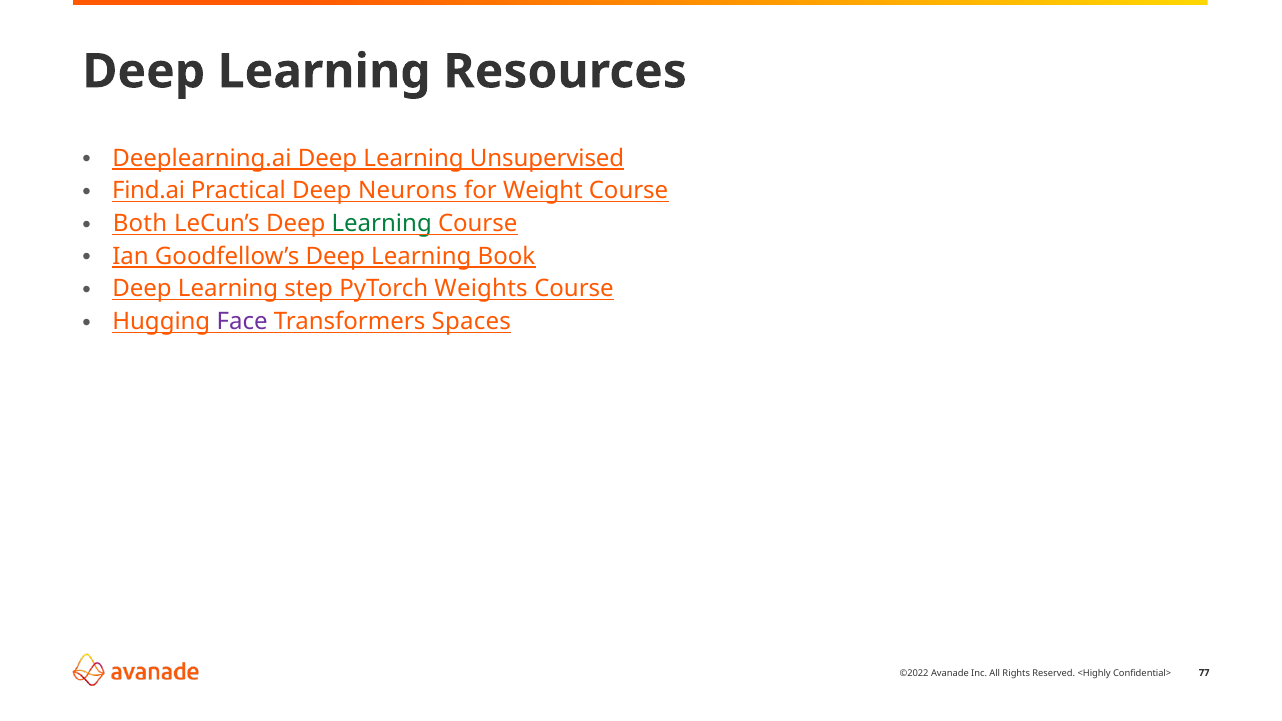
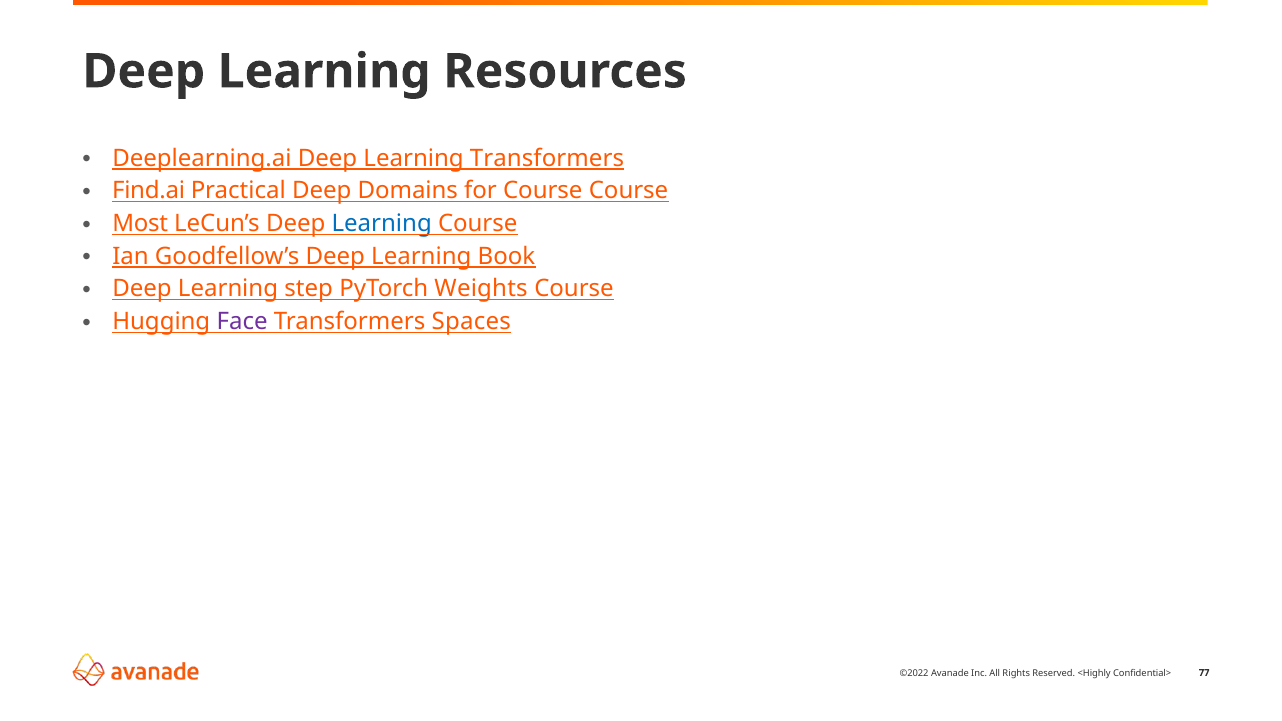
Learning Unsupervised: Unsupervised -> Transformers (547, 158)
Neurons: Neurons -> Domains (408, 191)
for Weight: Weight -> Course (543, 191)
Both: Both -> Most (140, 224)
Learning colour: green -> blue (382, 224)
